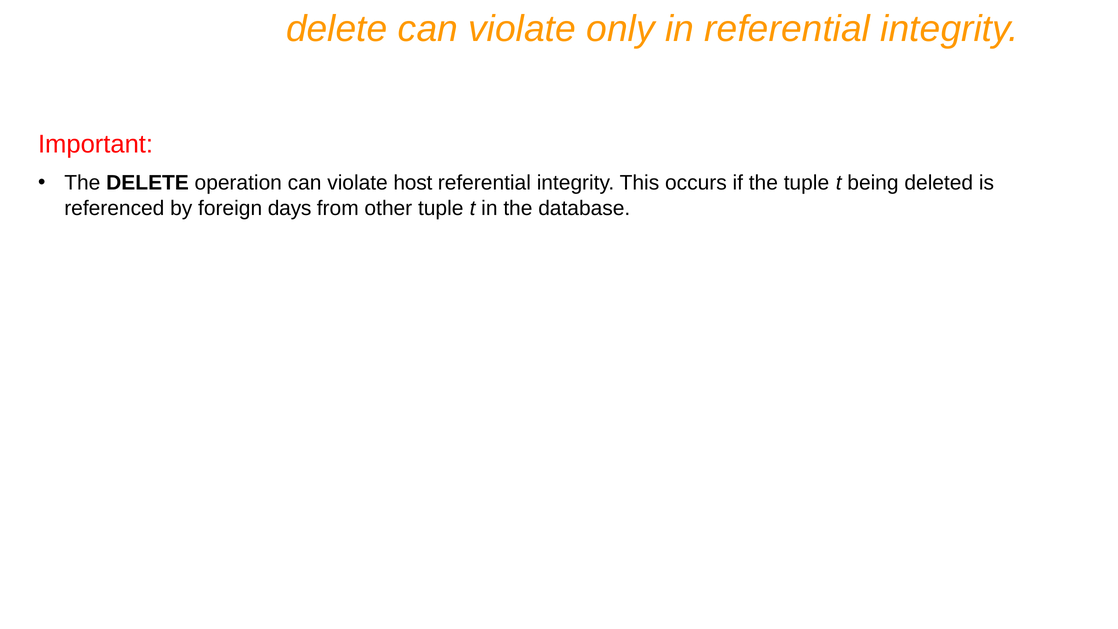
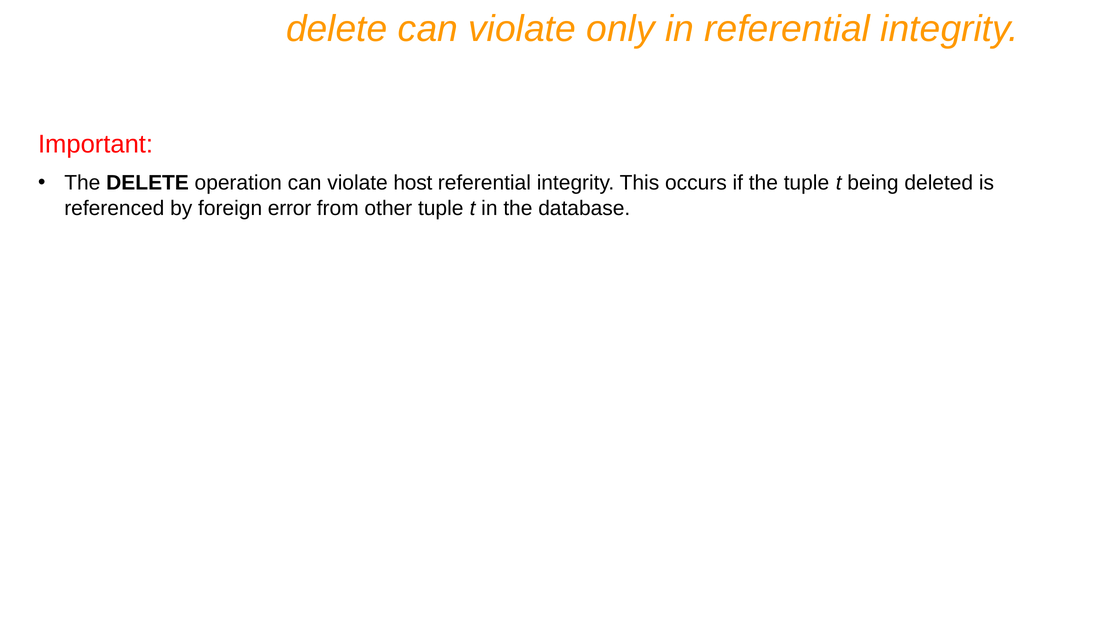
days: days -> error (290, 208)
